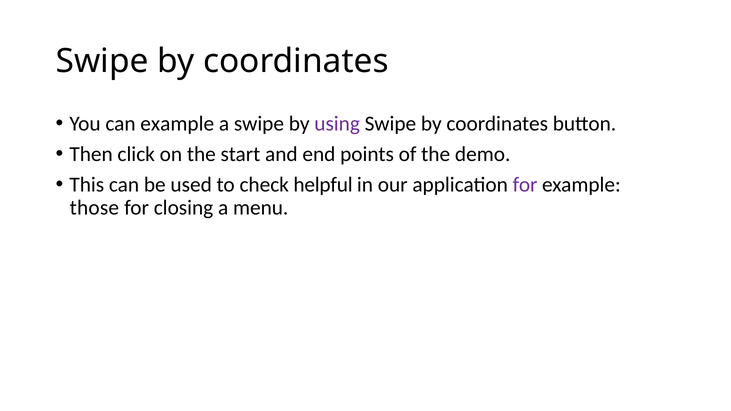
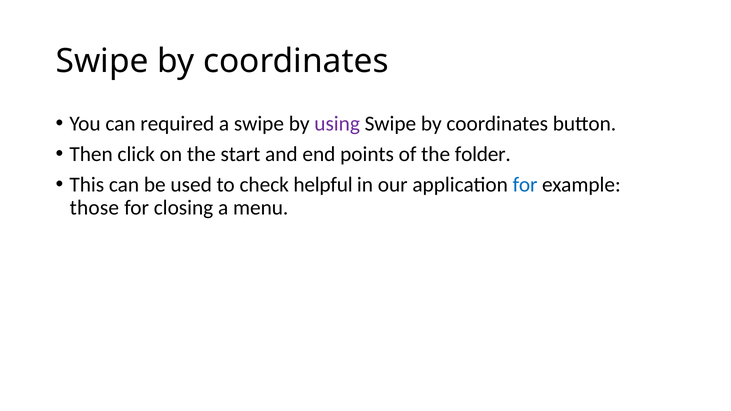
can example: example -> required (177, 124)
demo: demo -> folder (483, 154)
for colour: purple -> blue (525, 185)
